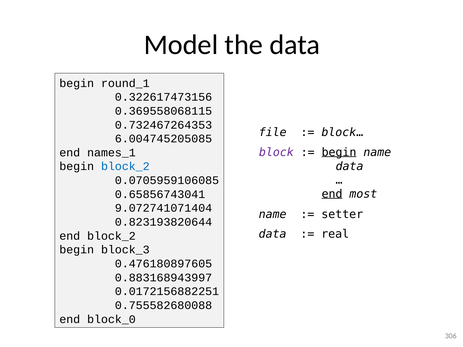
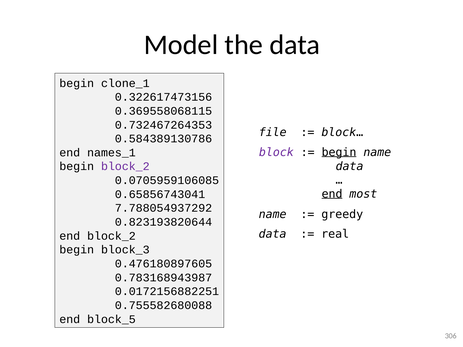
round_1: round_1 -> clone_1 (125, 83)
6.004745205085: 6.004745205085 -> 0.584389130786 (164, 139)
block_2 colour: blue -> purple (125, 167)
9.072741071404: 9.072741071404 -> 7.788054937292 (164, 208)
setter: setter -> greedy (342, 214)
0.883168943997: 0.883168943997 -> 0.783168943987 (164, 278)
block_0: block_0 -> block_5 (111, 319)
